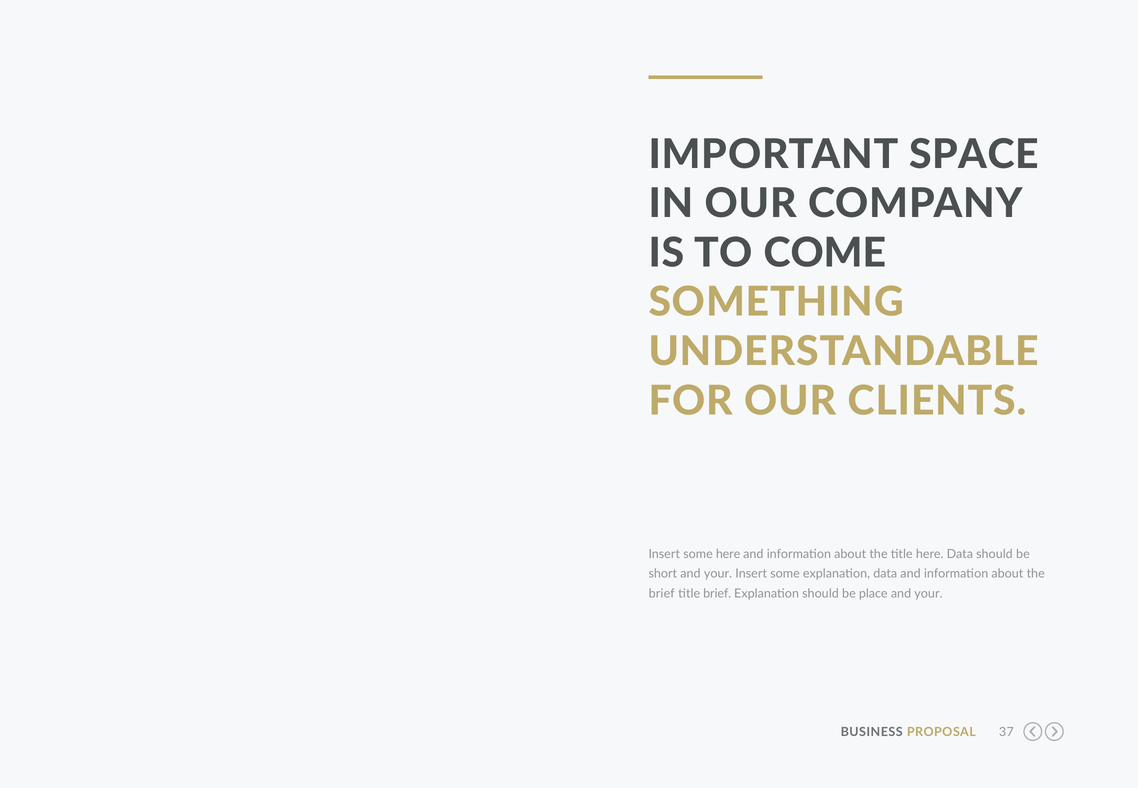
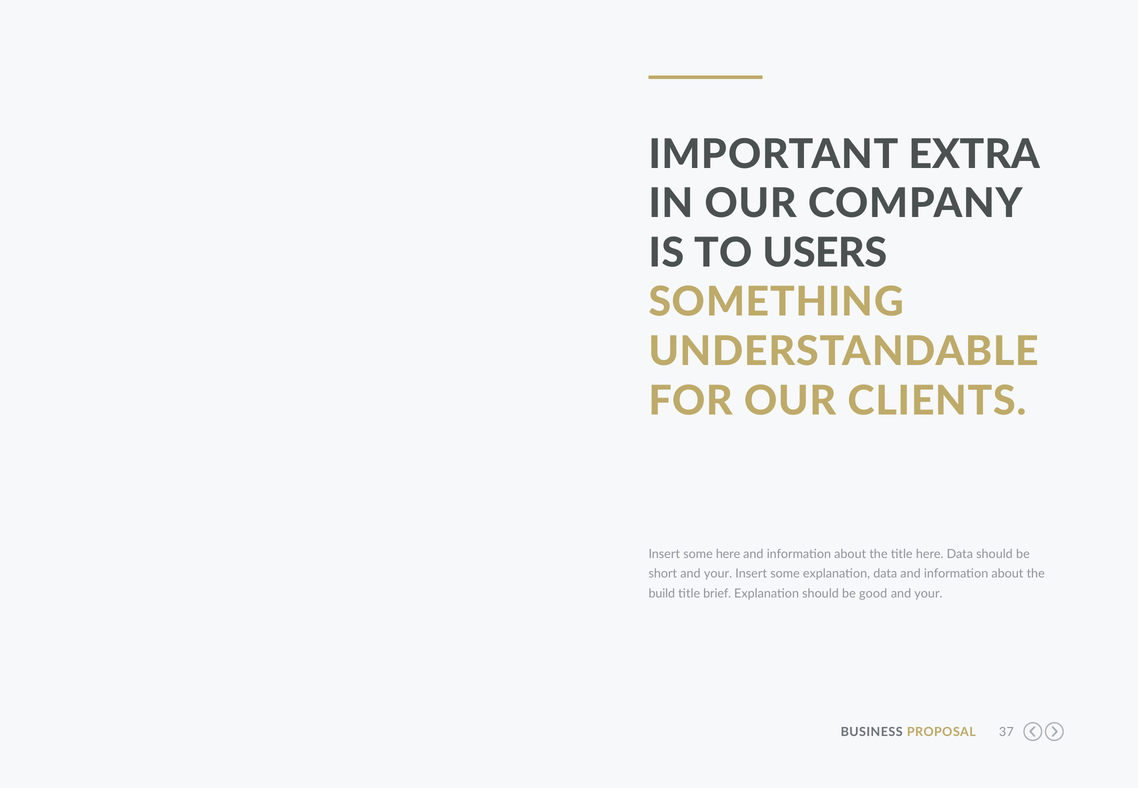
SPACE: SPACE -> EXTRA (974, 155)
COME: COME -> USERS (825, 253)
brief: brief -> build (662, 593)
place: place -> good (873, 593)
